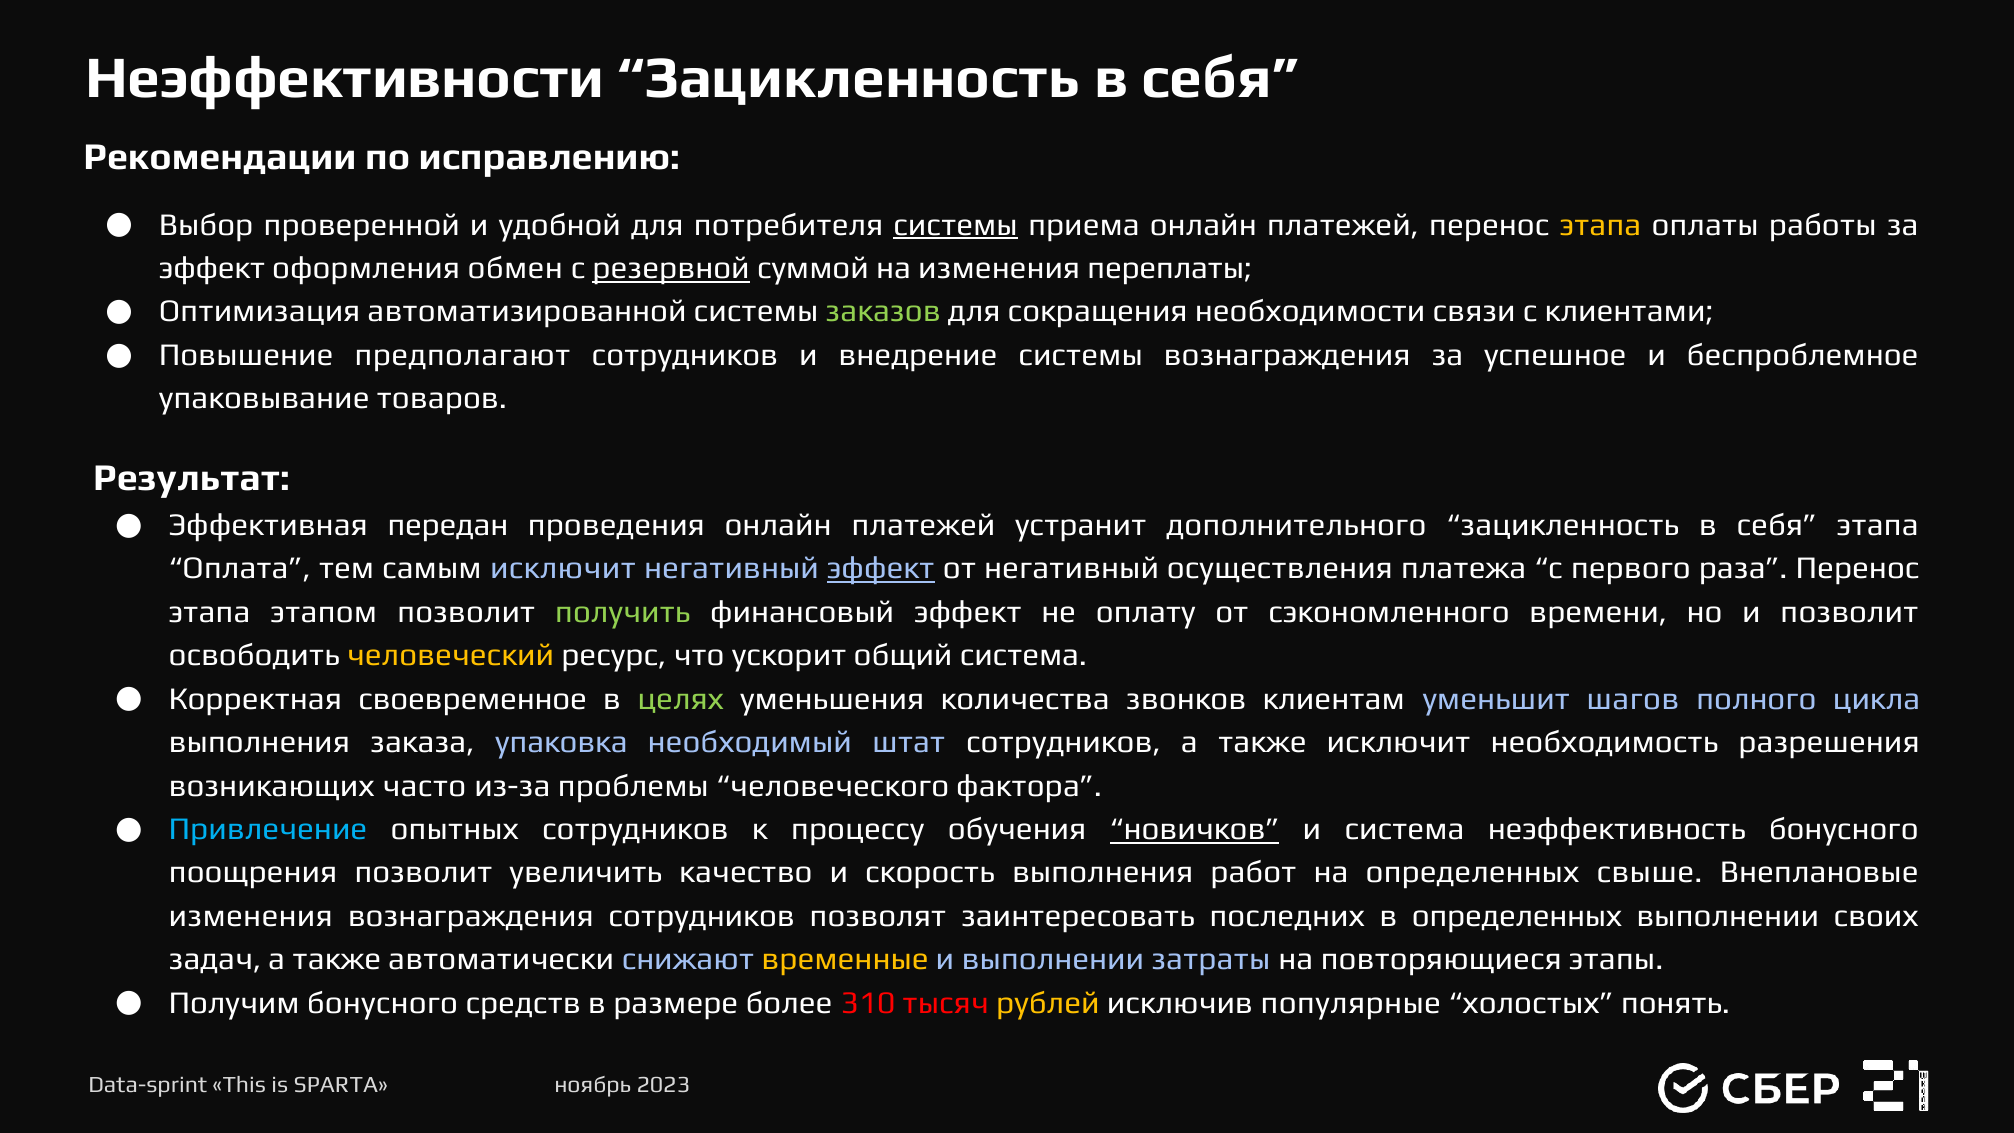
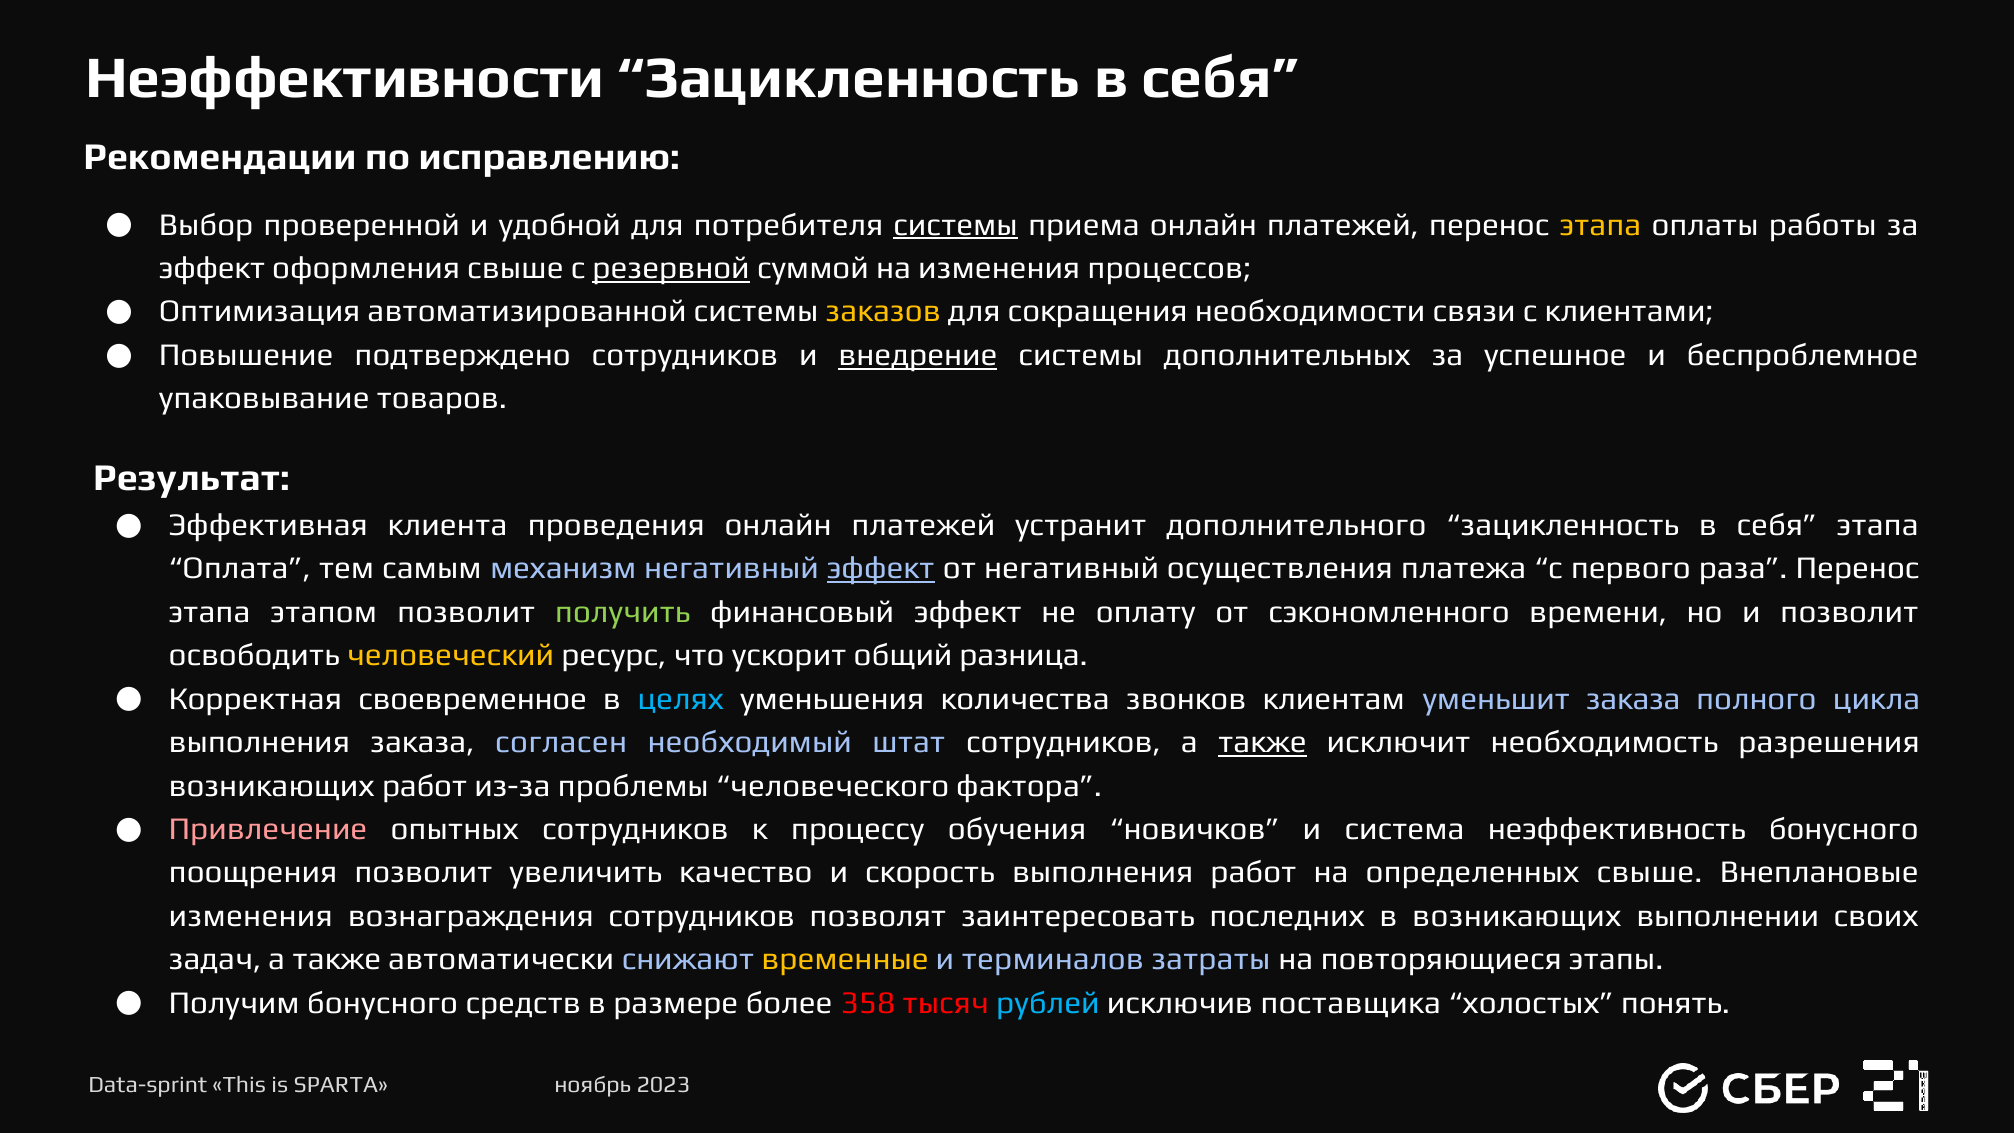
оформления обмен: обмен -> свыше (515, 268)
переплаты: переплаты -> процессов (1169, 268)
заказов colour: light green -> yellow (883, 312)
предполагают: предполагают -> подтверждено (463, 355)
внедрение underline: none -> present (918, 355)
системы вознаграждения: вознаграждения -> дополнительных (1287, 355)
передан: передан -> клиента (448, 525)
самым исключит: исключит -> механизм (563, 568)
общий система: система -> разница (1024, 655)
целях colour: light green -> light blue (681, 699)
уменьшит шагов: шагов -> заказа (1633, 699)
упаковка: упаковка -> согласен (561, 742)
также underline: none -> present (1262, 742)
возникающих часто: часто -> работ (425, 786)
Привлечение colour: light blue -> pink (268, 829)
новичков underline: present -> none (1195, 829)
в определенных: определенных -> возникающих (1517, 916)
и выполнении: выполнении -> терминалов (1053, 959)
310: 310 -> 358 (868, 1003)
рублей colour: yellow -> light blue (1048, 1003)
популярные: популярные -> поставщика (1351, 1003)
